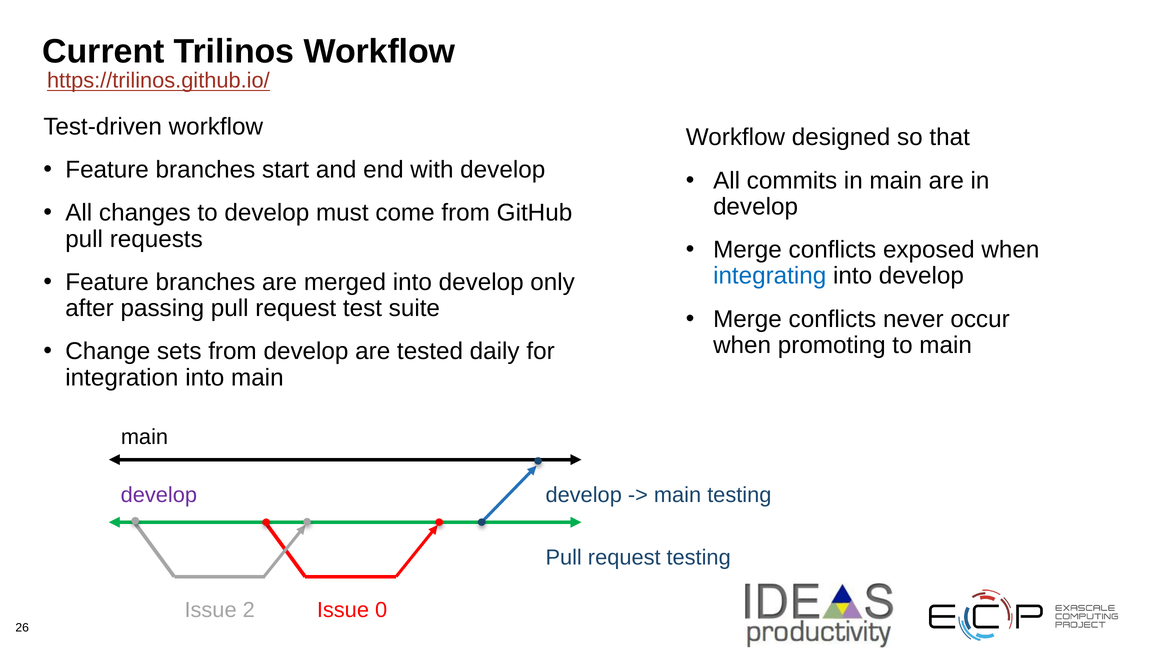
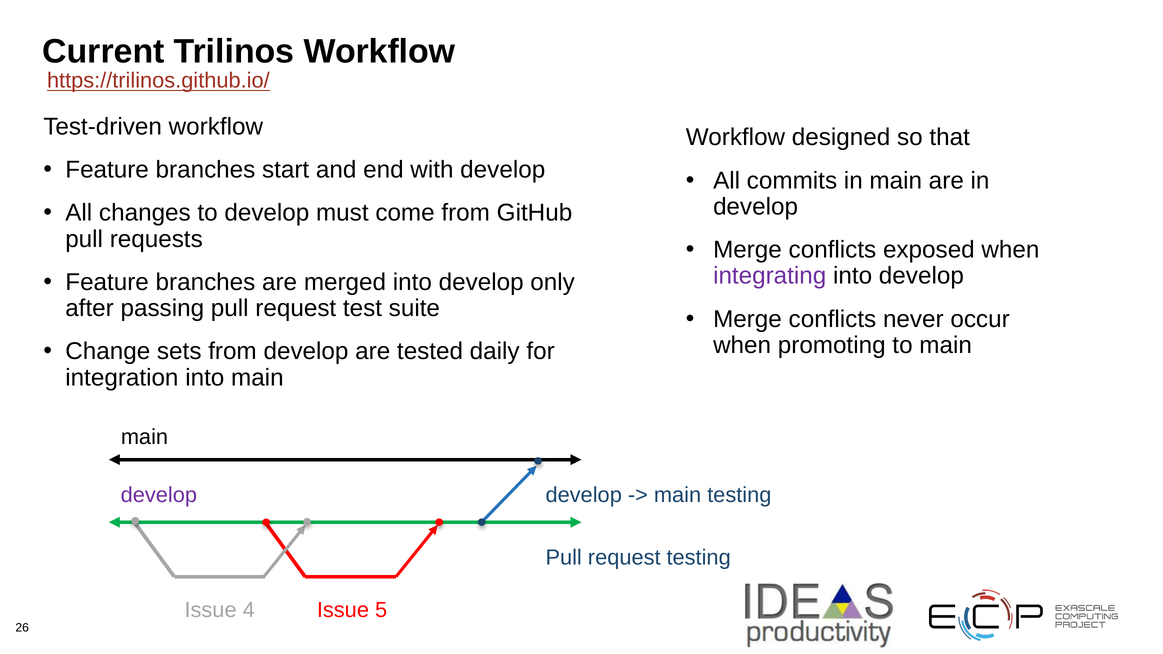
integrating colour: blue -> purple (770, 276)
2: 2 -> 4 (249, 611)
0: 0 -> 5 (381, 611)
